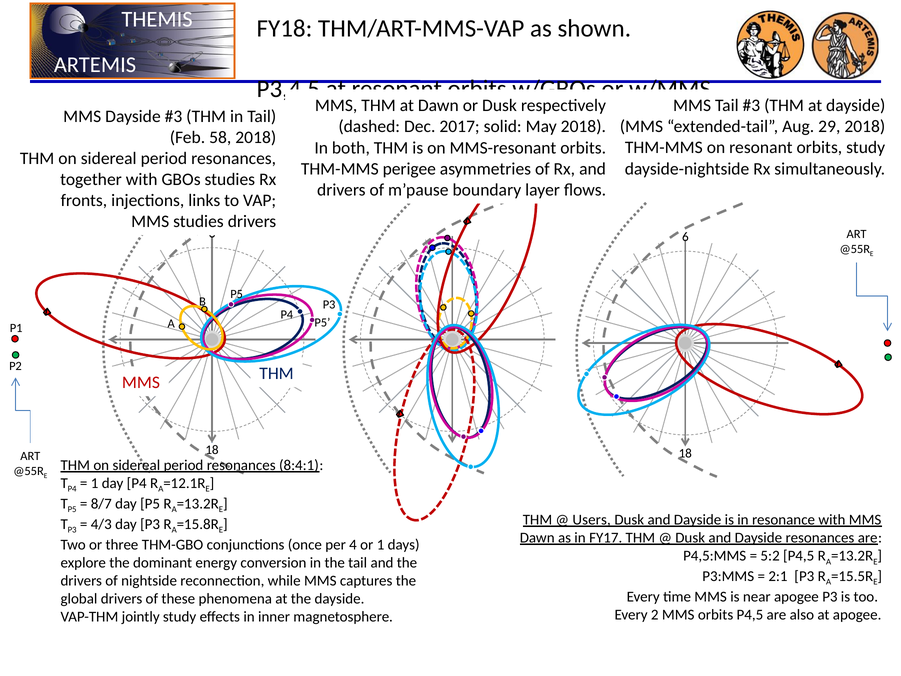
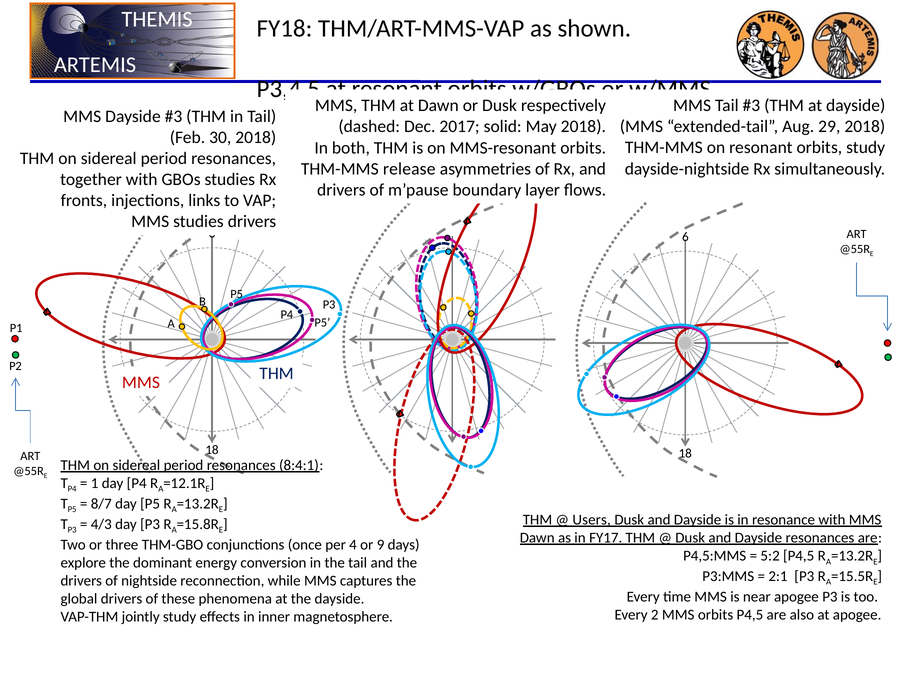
58: 58 -> 30 (220, 137)
perigee: perigee -> release (409, 169)
or 1: 1 -> 9 (381, 544)
